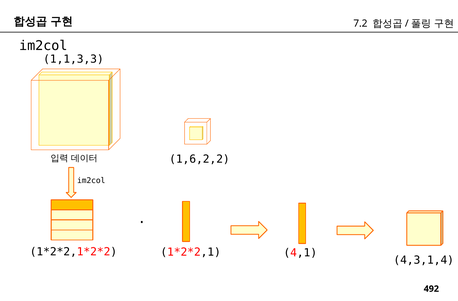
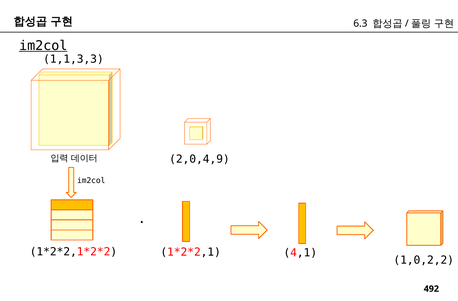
7.2: 7.2 -> 6.3 (360, 23)
im2col underline: none -> present (43, 46)
1,6,2,2: 1,6,2,2 -> 2,0,4,9 (199, 159)
4,3,1,4: 4,3,1,4 -> 1,0,2,2 (424, 260)
